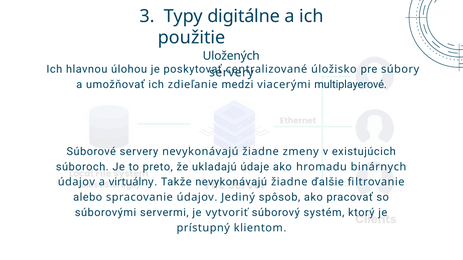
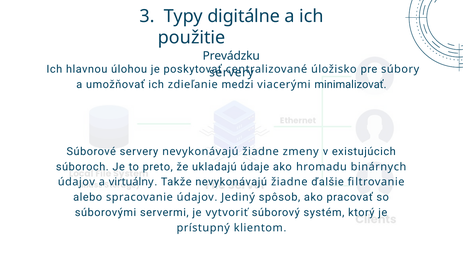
Uložených: Uložených -> Prevádzku (231, 56)
multiplayerové: multiplayerové -> minimalizovať (350, 85)
